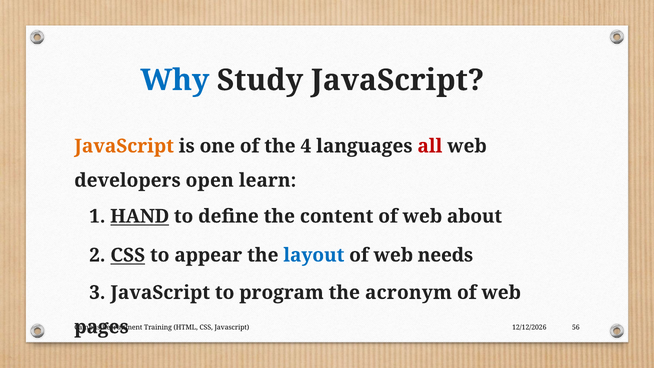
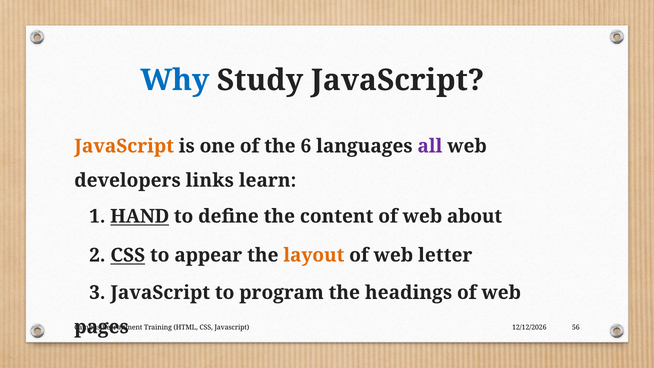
4: 4 -> 6 (306, 146)
all colour: red -> purple (430, 146)
open: open -> links (210, 180)
layout colour: blue -> orange (314, 255)
needs: needs -> letter (445, 255)
acronym: acronym -> headings (408, 292)
